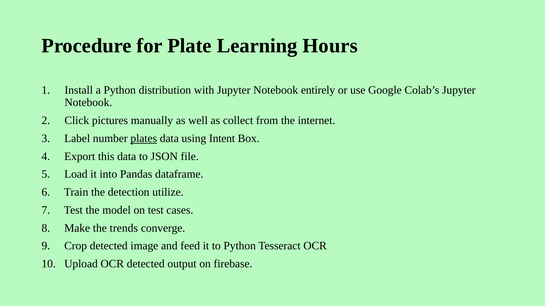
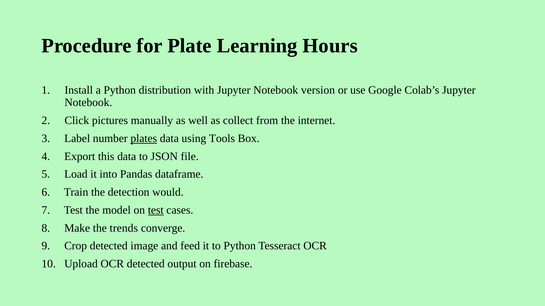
entirely: entirely -> version (318, 90)
Intent: Intent -> Tools (222, 139)
utilize: utilize -> would (168, 192)
test underline: none -> present (156, 210)
